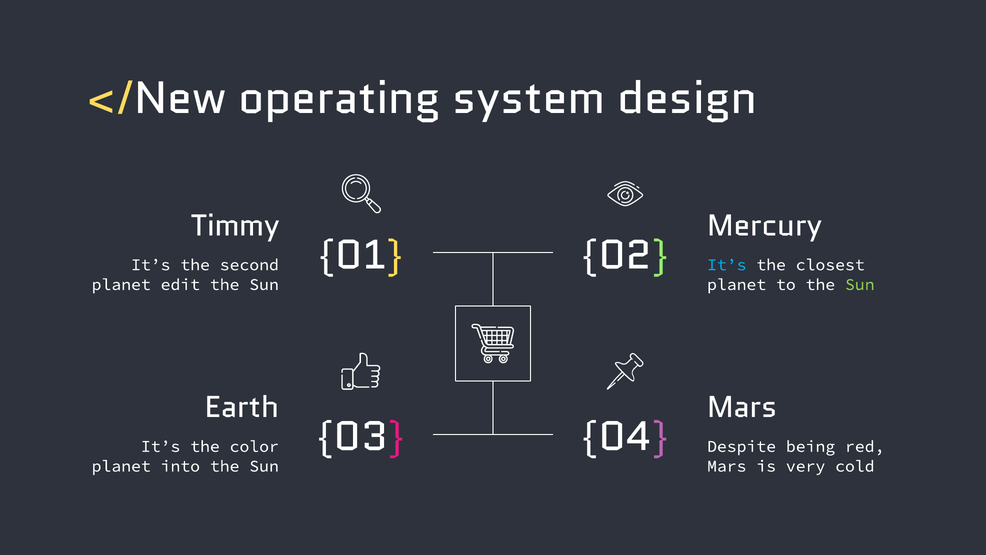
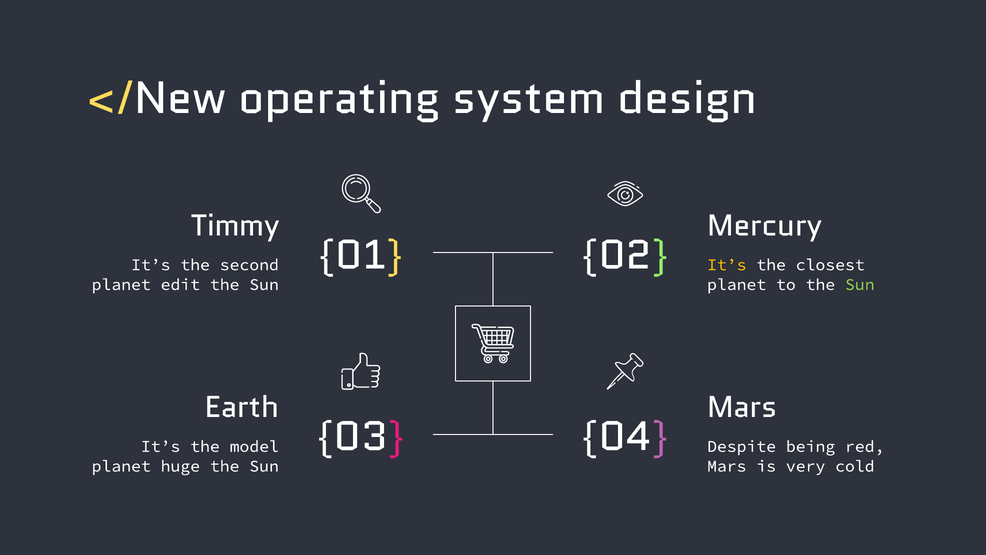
It’s colour: light blue -> yellow (727, 265)
color: color -> model (254, 446)
into: into -> huge (180, 466)
